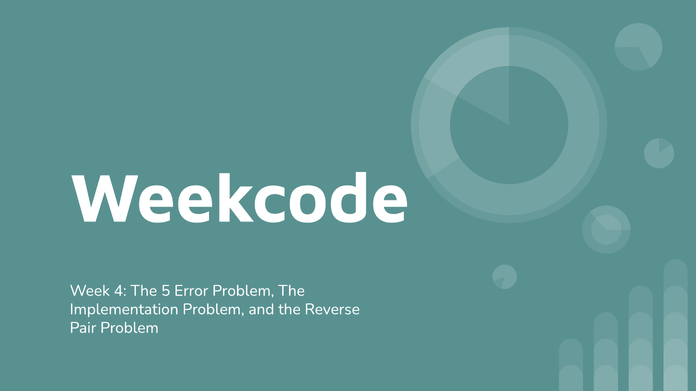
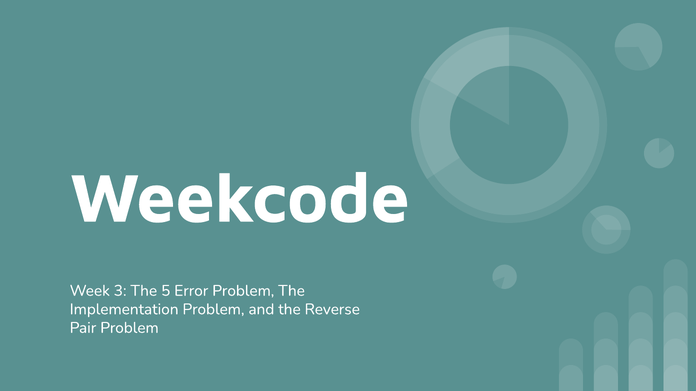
4: 4 -> 3 (120, 291)
